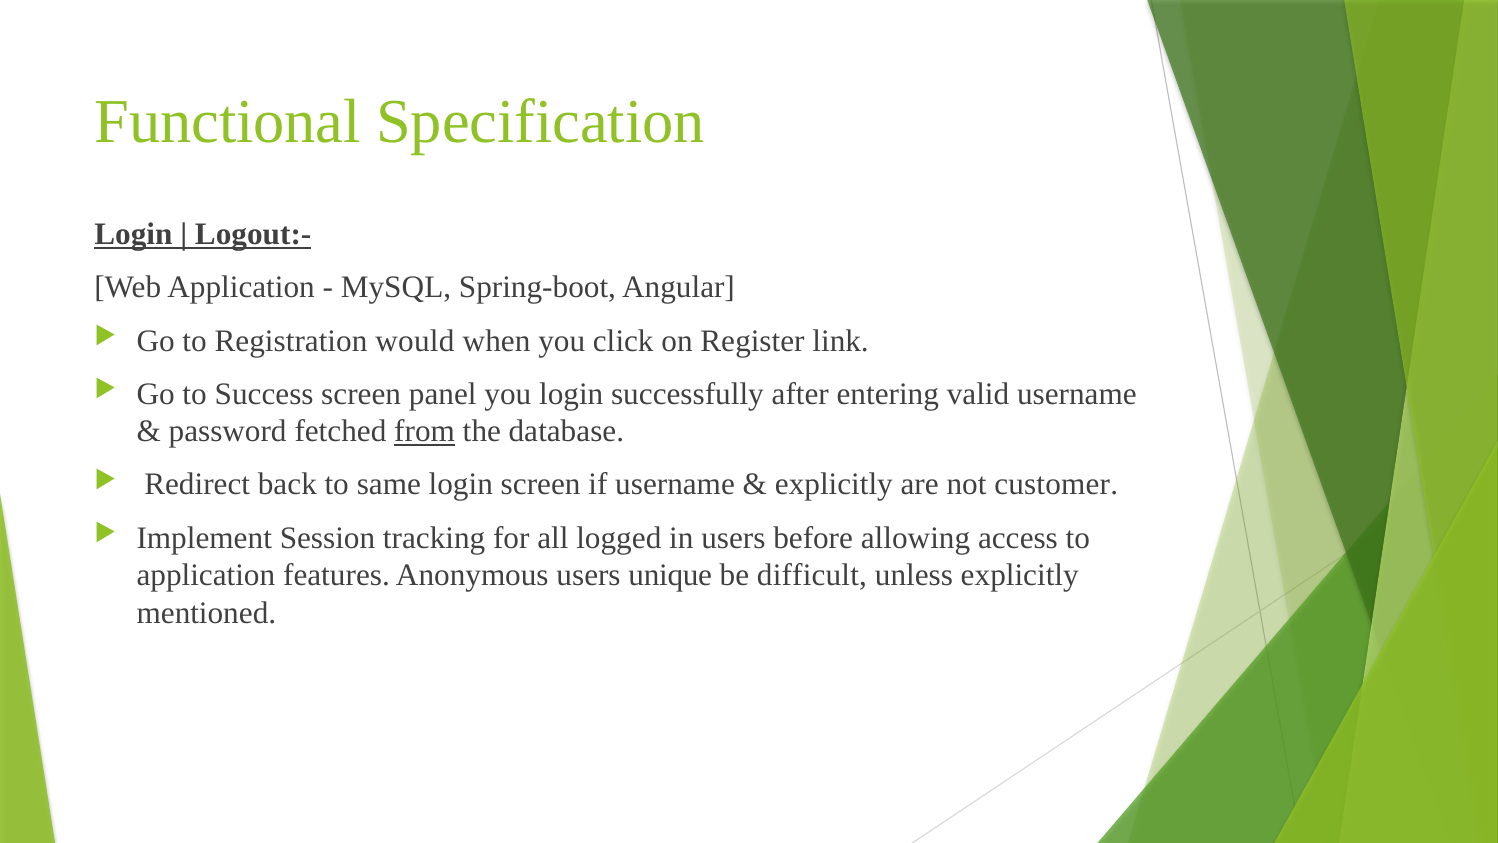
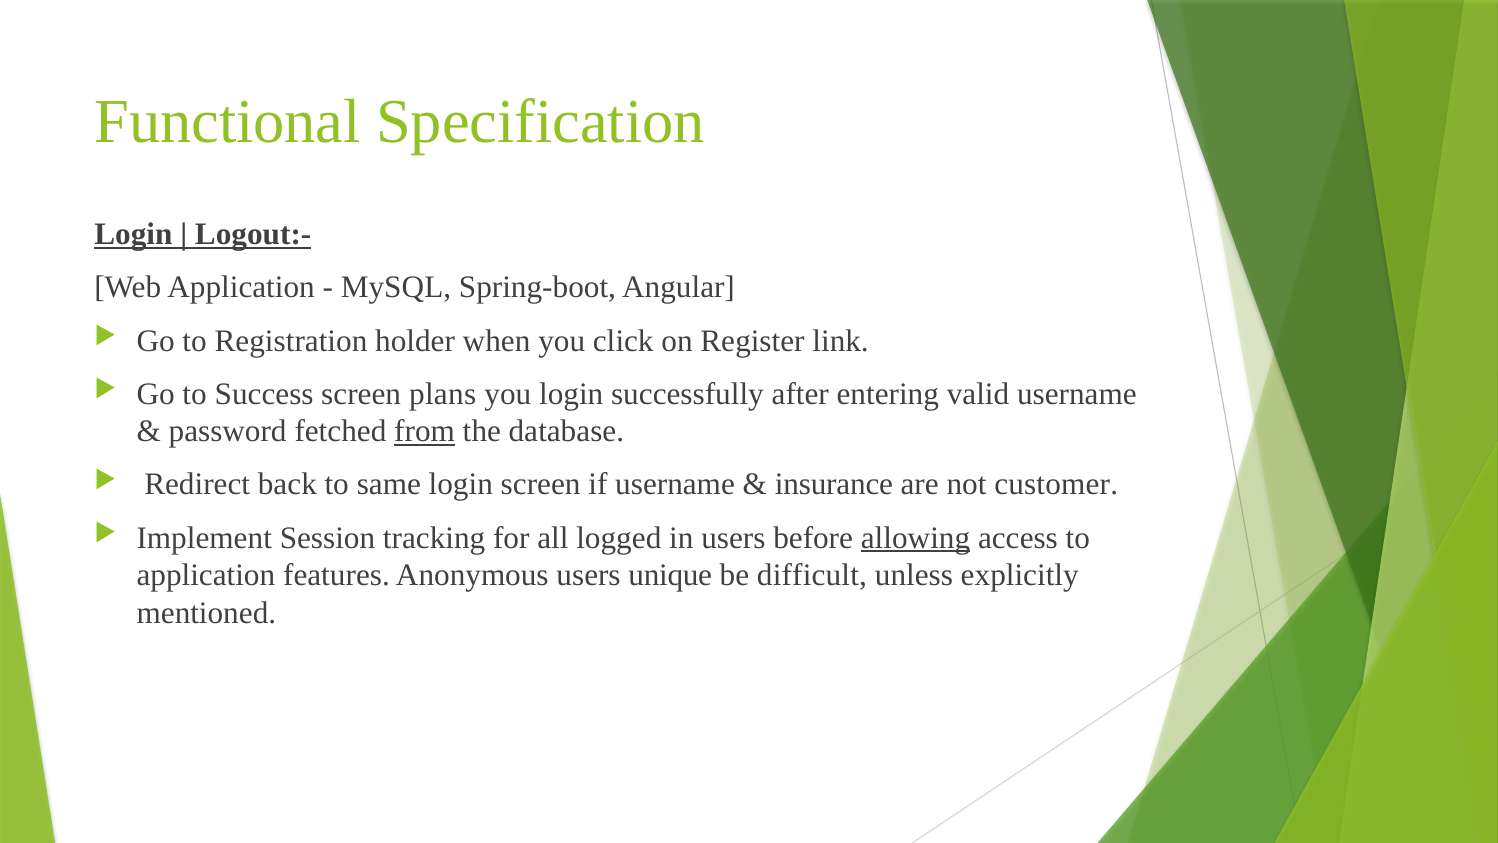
would: would -> holder (415, 341)
panel: panel -> plans (443, 394)
explicitly: explicitly -> insurance (834, 484)
allowing underline: none -> present (916, 538)
